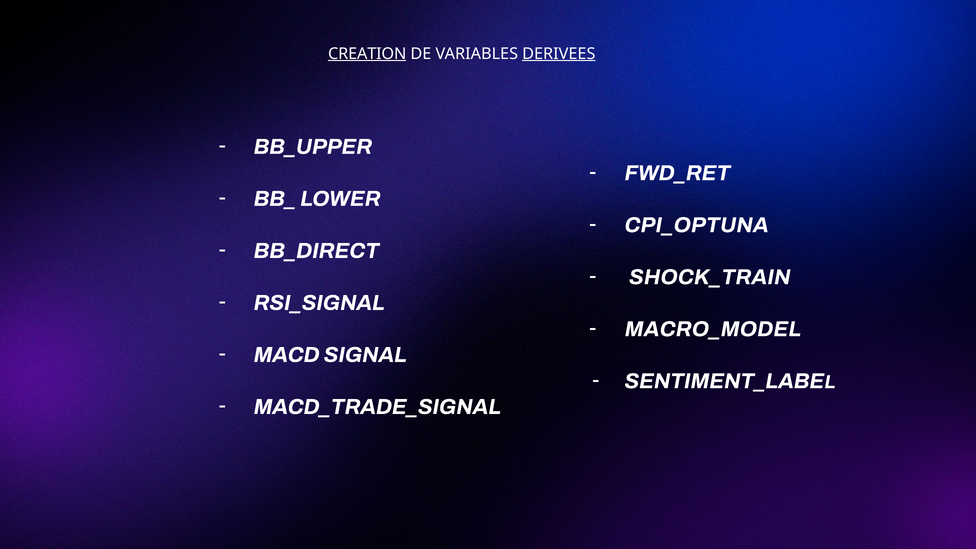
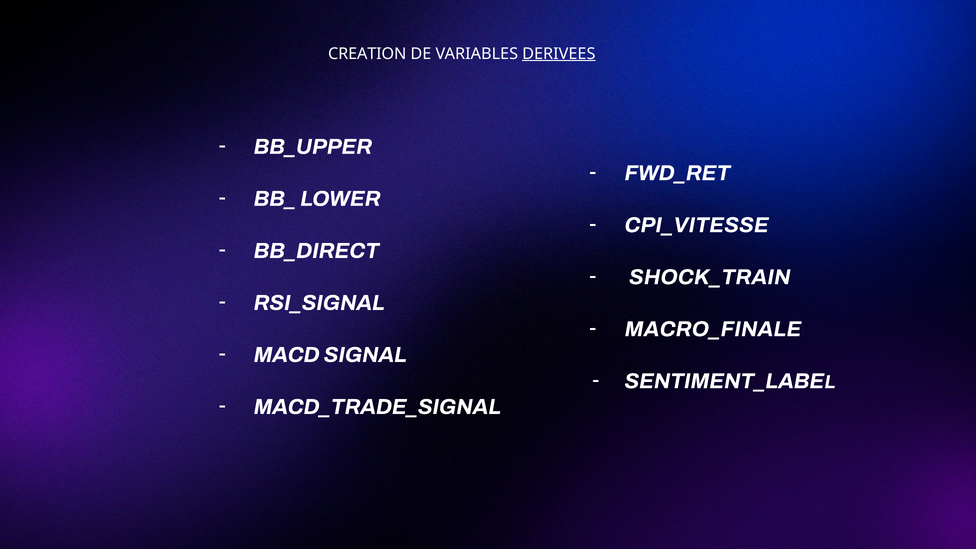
CREATION underline: present -> none (367, 54)
CPI_OPTUNA: CPI_OPTUNA -> CPI_VITESSE (697, 225)
MACRO_MODEL: MACRO_MODEL -> MACRO_FINALE (713, 329)
